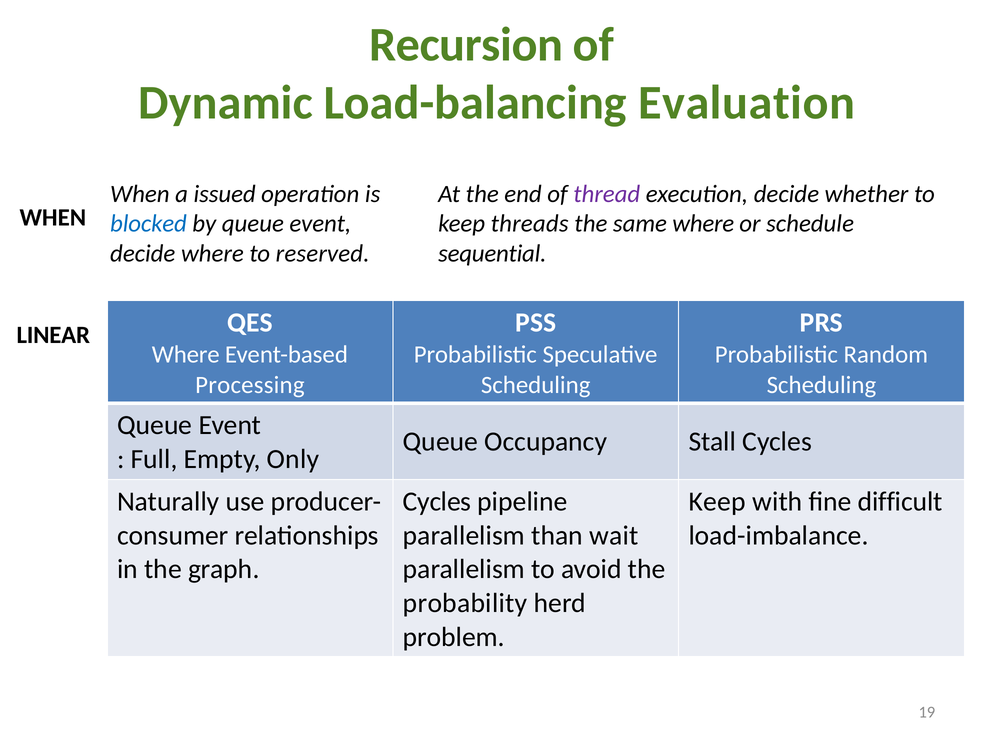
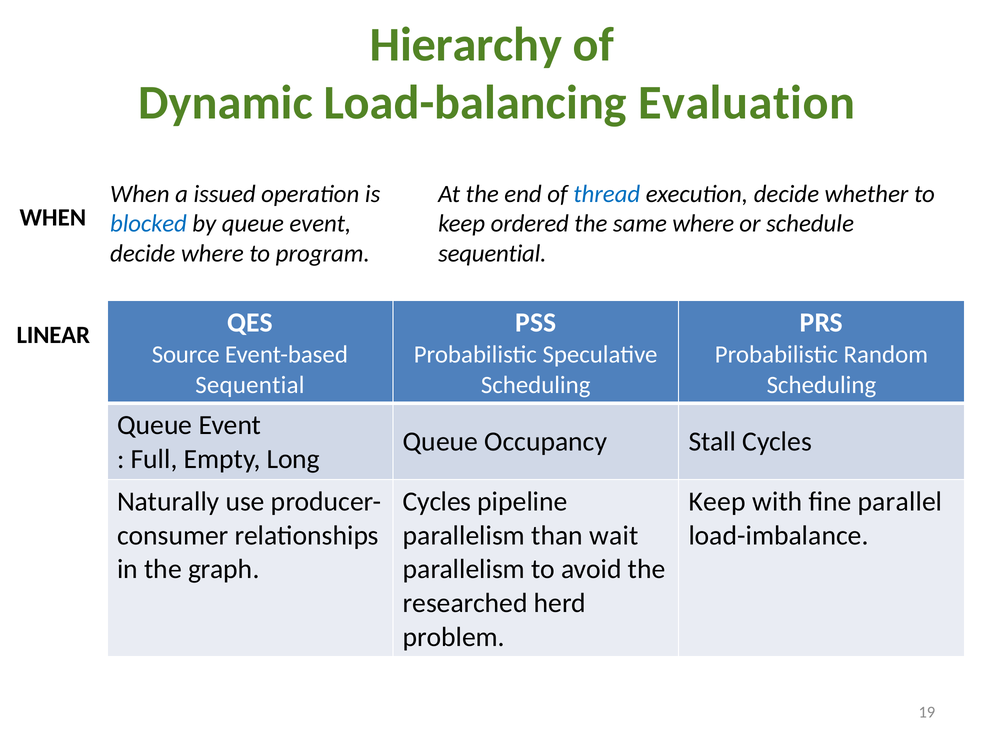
Recursion: Recursion -> Hierarchy (466, 45)
thread colour: purple -> blue (607, 194)
threads: threads -> ordered (530, 224)
reserved: reserved -> program (323, 254)
Where: Where -> Source (186, 355)
Processing: Processing -> Sequential (250, 385)
Only: Only -> Long (293, 459)
difficult: difficult -> parallel (900, 502)
probability: probability -> researched (465, 603)
